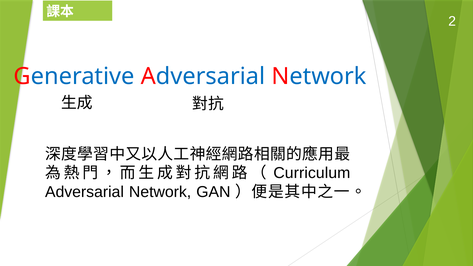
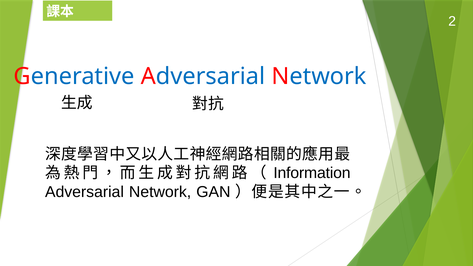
Curriculum: Curriculum -> Information (312, 173)
